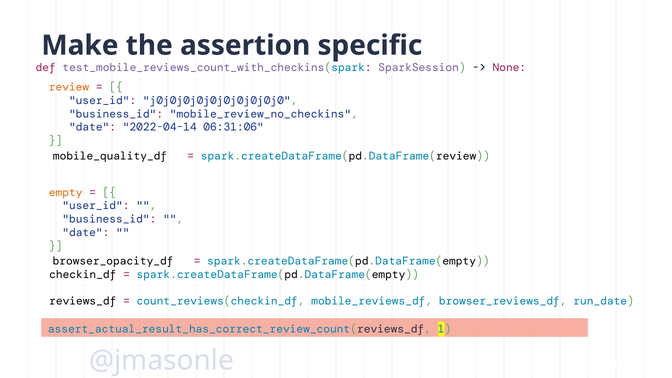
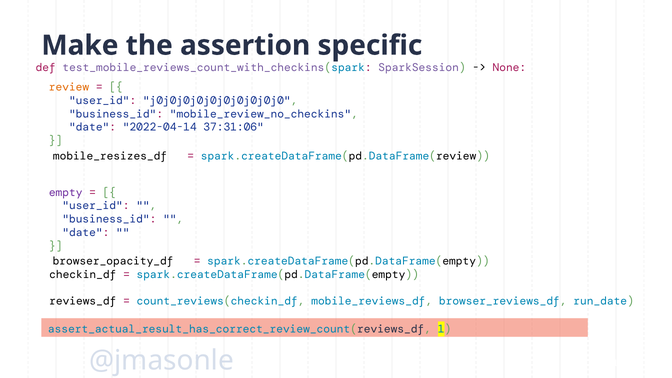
06:31:06: 06:31:06 -> 37:31:06 (234, 127)
mobile_quality_df: mobile_quality_df -> mobile_resizes_df (110, 156)
empty colour: orange -> purple (66, 192)
